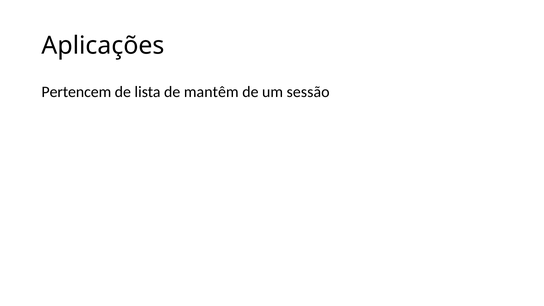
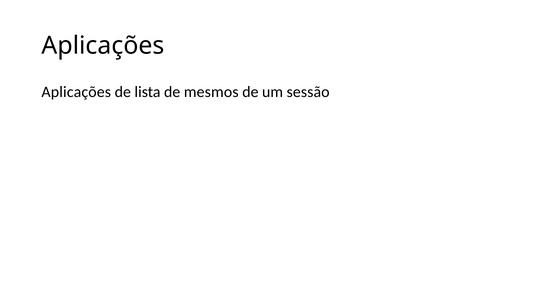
Pertencem: Pertencem -> Aplicações (76, 92)
mantêm: mantêm -> mesmos (211, 92)
